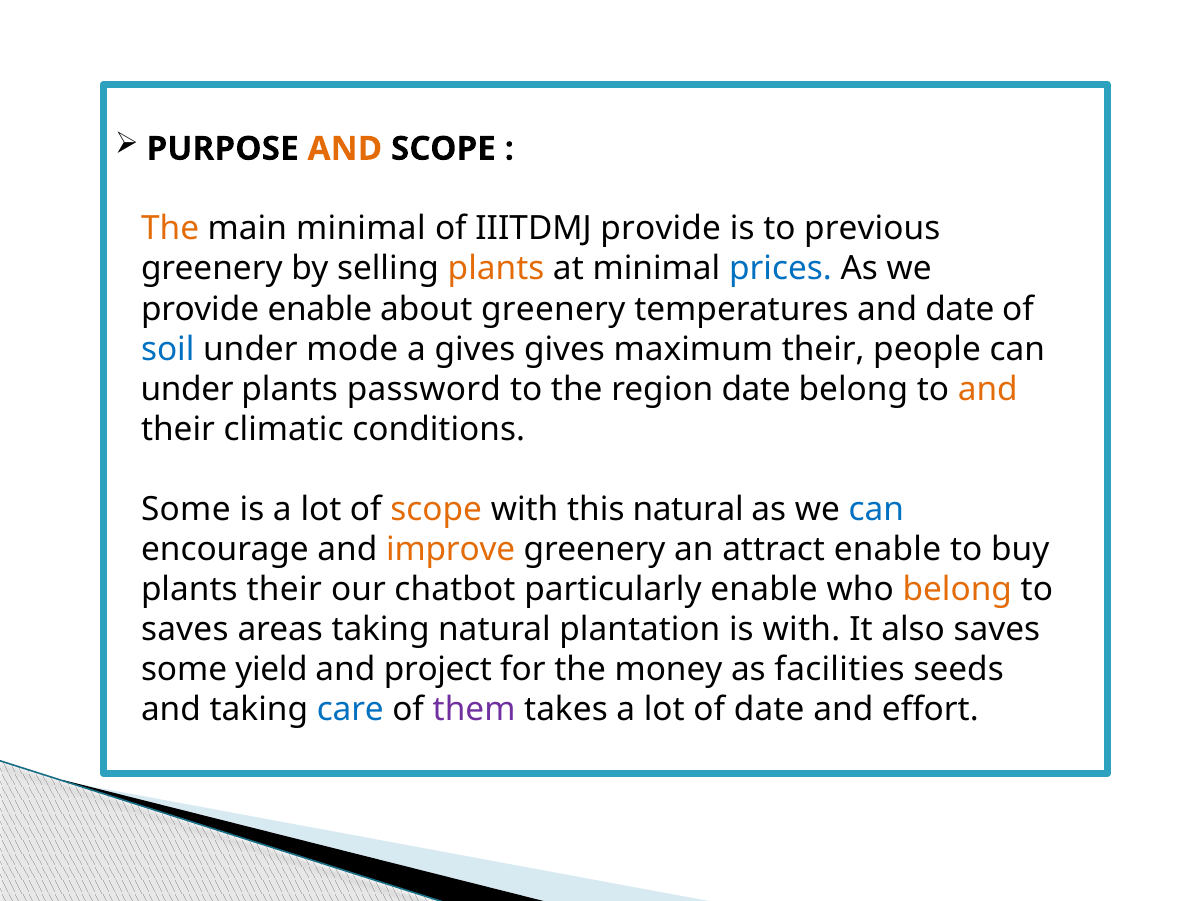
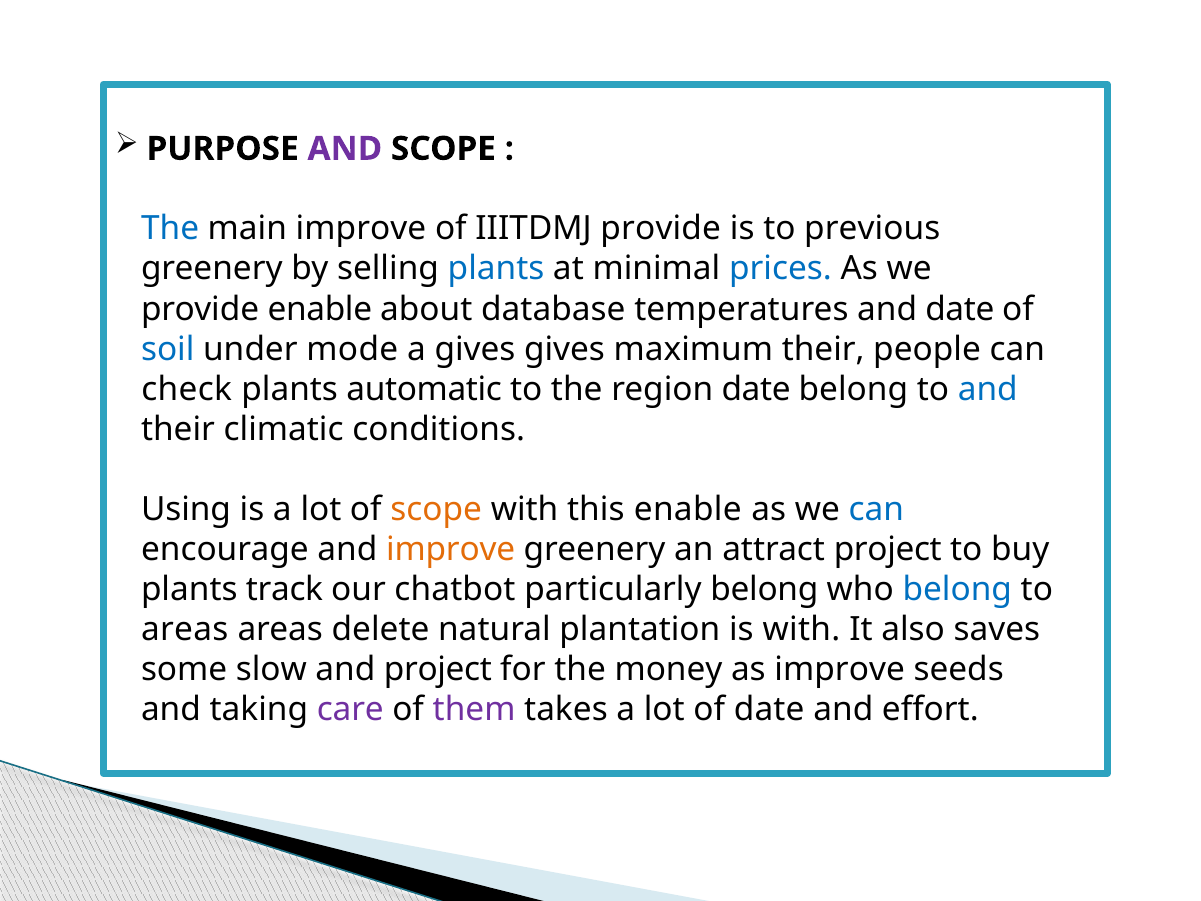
AND colour: orange -> purple (345, 149)
The colour: orange -> blue (170, 229)
main minimal: minimal -> improve (361, 229)
plants colour: orange -> blue (496, 269)
about greenery: greenery -> database (553, 309)
under: under -> check (187, 389)
password: password -> automatic (424, 389)
and colour: orange -> blue (988, 389)
Some: Some -> Using (186, 509)
this natural: natural -> enable (688, 509)
attract enable: enable -> project (888, 549)
plants their: their -> track (285, 589)
particularly enable: enable -> belong (764, 589)
belong colour: orange -> blue (957, 589)
saves: saves -> areas (185, 629)
areas taking: taking -> delete (381, 629)
yield: yield -> slow (271, 669)
as facilities: facilities -> improve (840, 669)
care colour: blue -> purple (350, 709)
